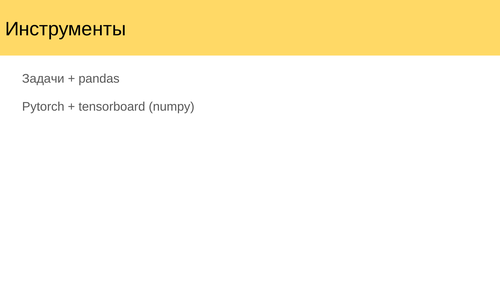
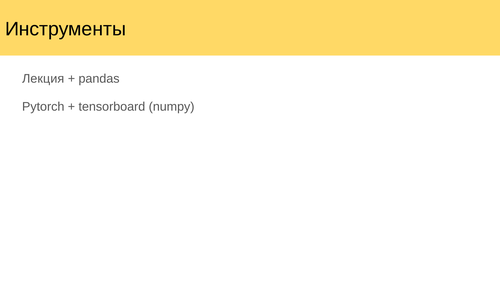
Задачи: Задачи -> Лекция (43, 79)
